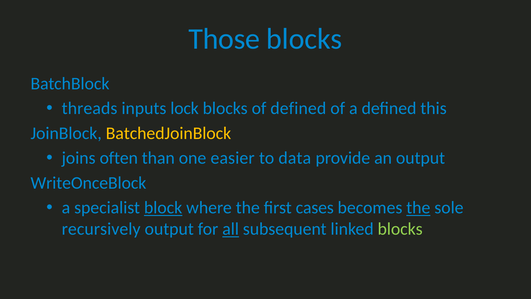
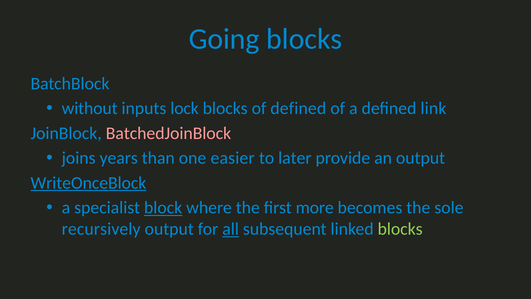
Those: Those -> Going (224, 39)
threads: threads -> without (90, 108)
this: this -> link (433, 108)
BatchedJoinBlock colour: yellow -> pink (169, 133)
often: often -> years (119, 158)
data: data -> later (295, 158)
WriteOnceBlock underline: none -> present (88, 183)
cases: cases -> more (315, 208)
the underline: present -> none (418, 208)
